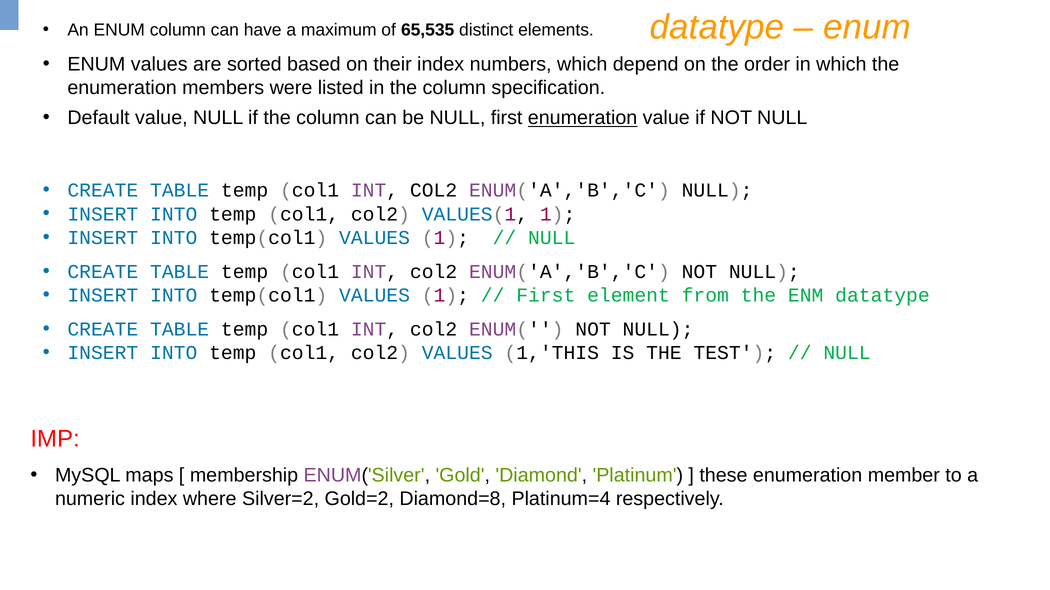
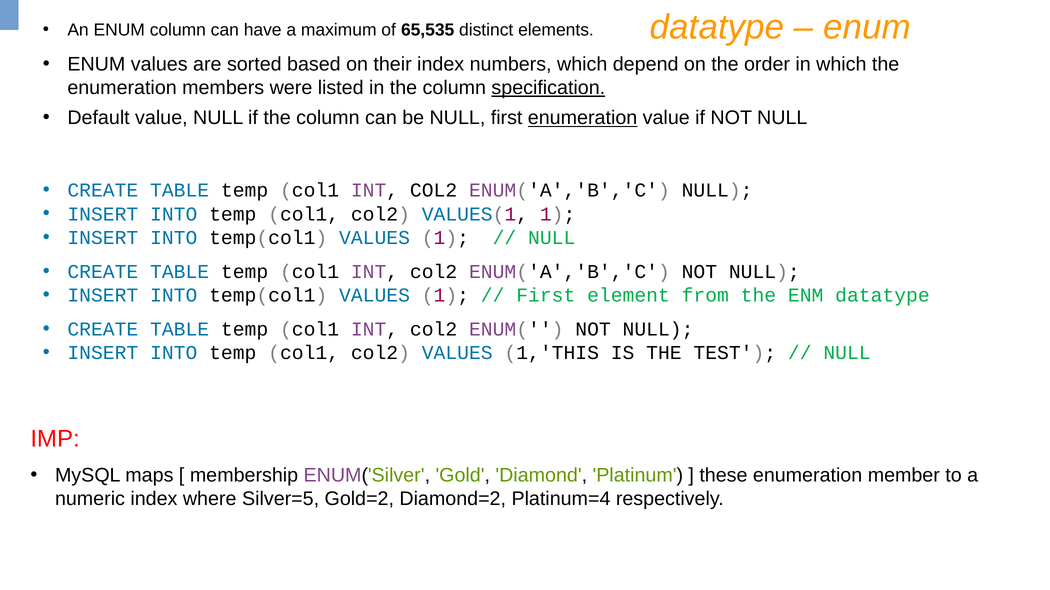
specification underline: none -> present (548, 88)
Silver=2: Silver=2 -> Silver=5 (281, 499)
Diamond=8: Diamond=8 -> Diamond=2 (453, 499)
